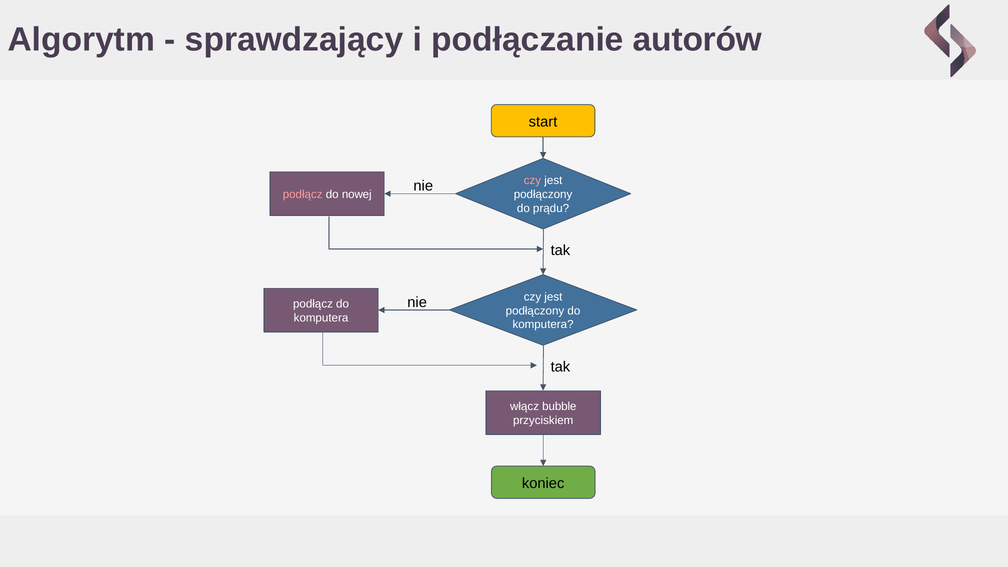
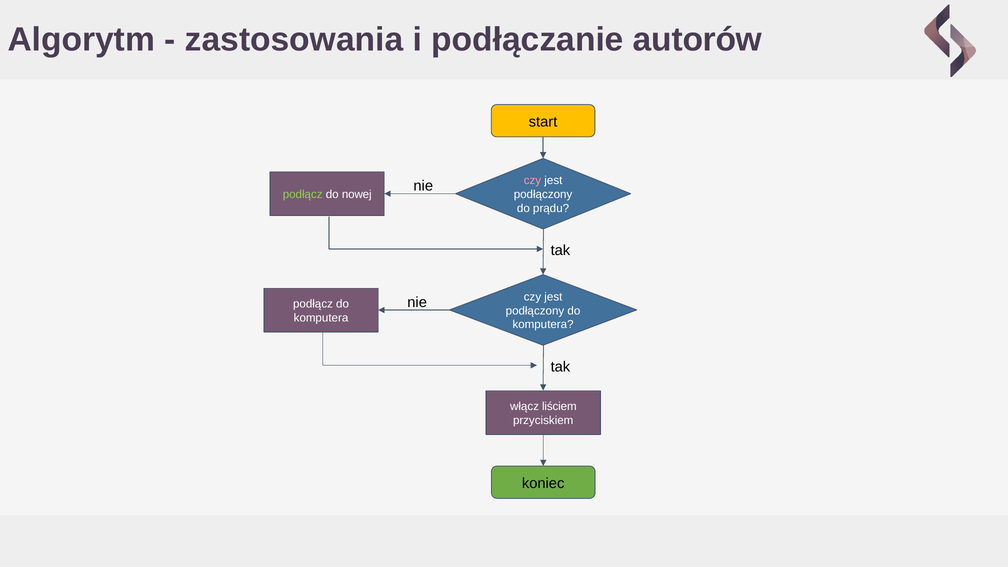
sprawdzający: sprawdzający -> zastosowania (294, 40)
podłącz colour: pink -> light green (303, 194)
bubble: bubble -> liściem (559, 407)
